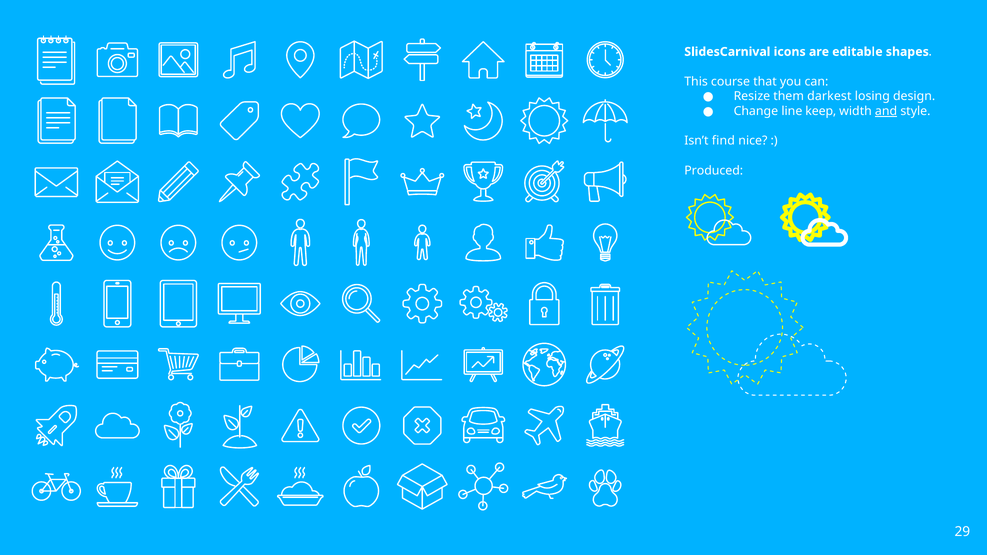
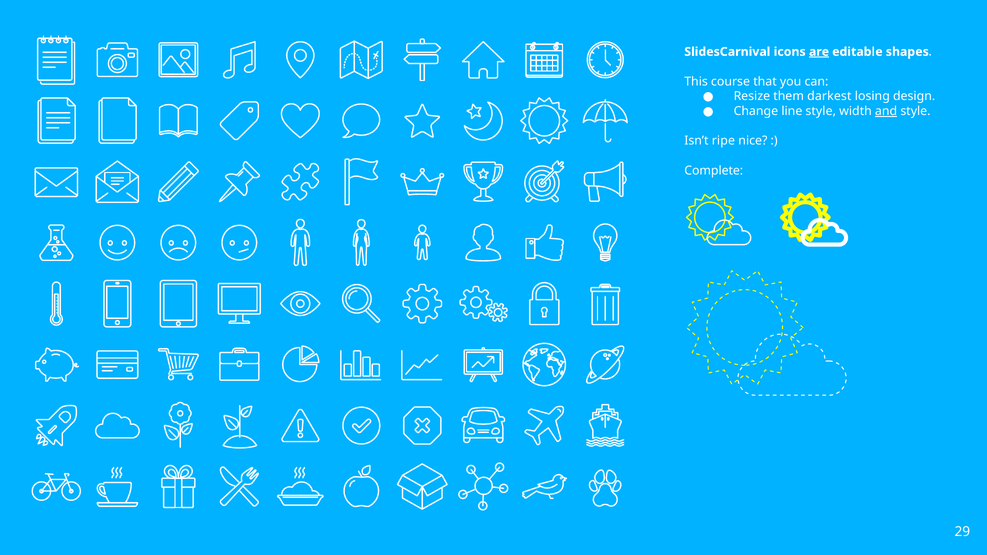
are underline: none -> present (819, 52)
line keep: keep -> style (821, 111)
find: find -> ripe (723, 141)
Produced: Produced -> Complete (714, 171)
